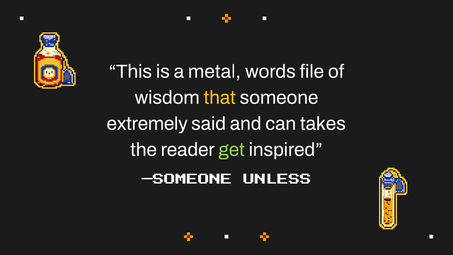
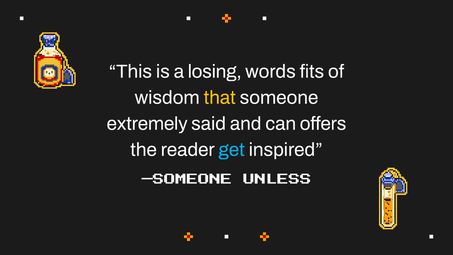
metal: metal -> losing (215, 71)
file: file -> fits (312, 71)
takes: takes -> offers (323, 124)
get colour: light green -> light blue (232, 150)
